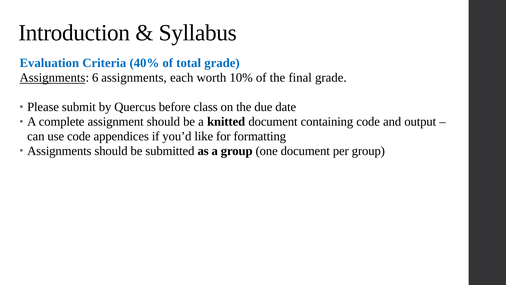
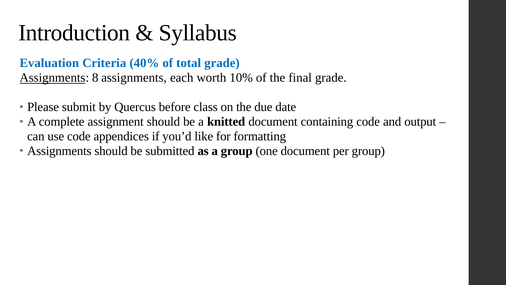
6: 6 -> 8 (95, 78)
